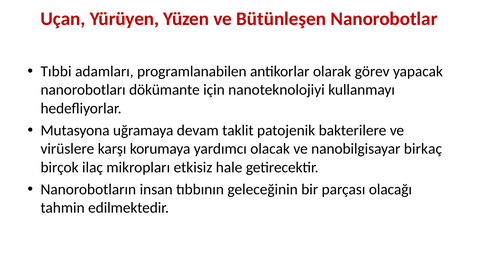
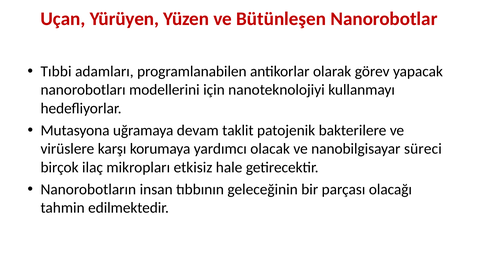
dökümante: dökümante -> modellerini (164, 90)
birkaç: birkaç -> süreci (423, 149)
